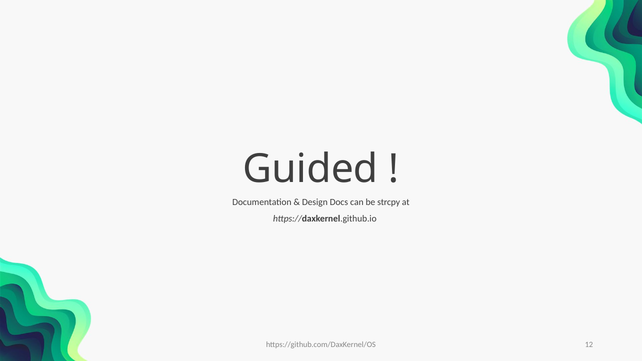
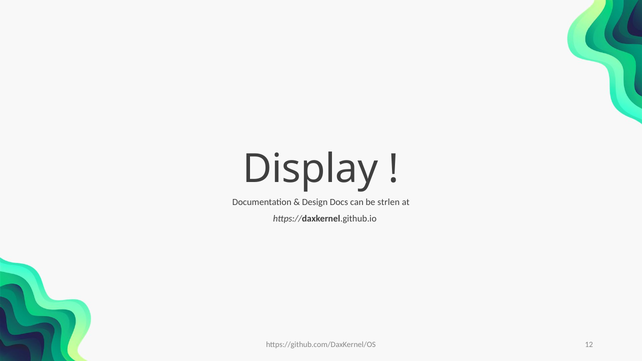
Guided: Guided -> Display (311, 169)
strcpy: strcpy -> strlen (389, 202)
